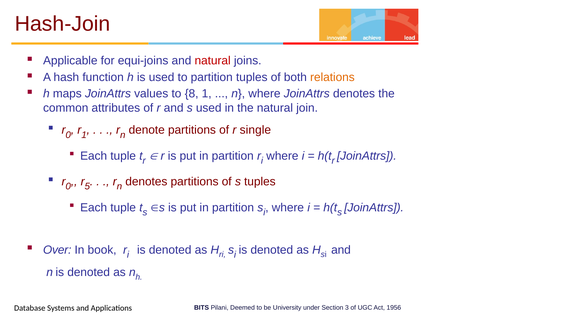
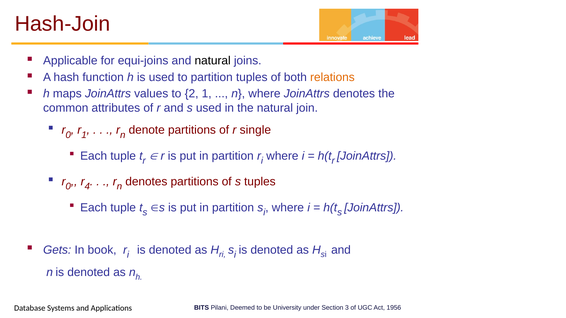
natural colour: red -> black (213, 61)
8: 8 -> 2 (192, 94)
5: 5 -> 4 (87, 187)
Over: Over -> Gets (57, 250)
